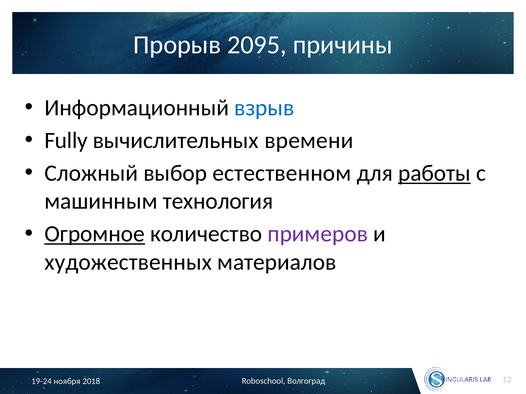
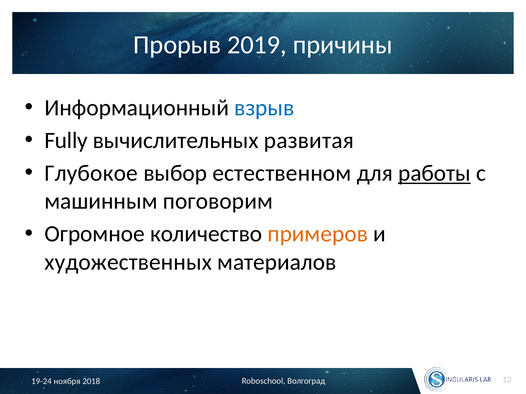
2095: 2095 -> 2019 (257, 45)
времени: времени -> развитая (309, 141)
Сложный: Сложный -> Глубокое (91, 173)
технология: технология -> поговорим (218, 201)
Огромное underline: present -> none (95, 234)
примеров colour: purple -> orange (318, 234)
